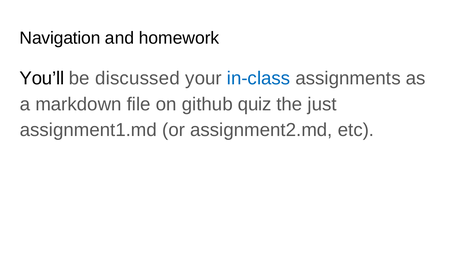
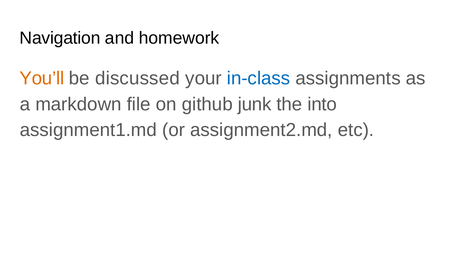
You’ll colour: black -> orange (42, 78)
quiz: quiz -> junk (255, 104)
just: just -> into (322, 104)
